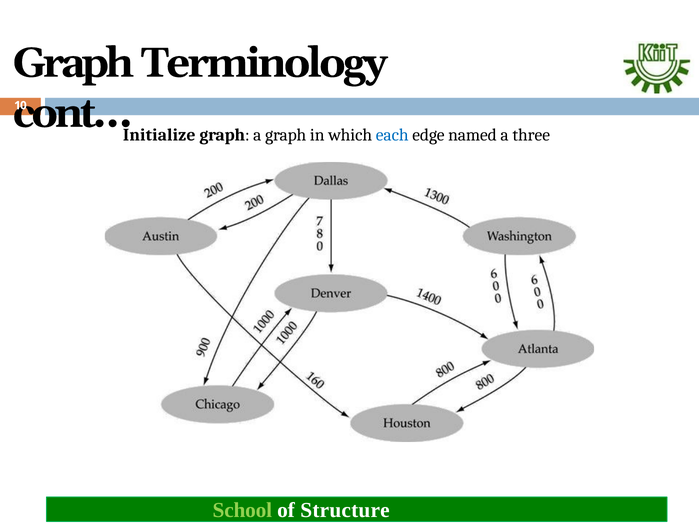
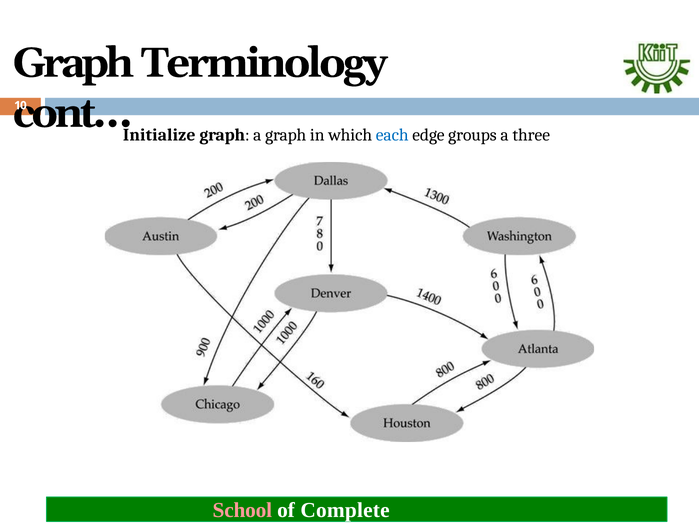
named: named -> groups (472, 135)
School colour: light green -> pink (242, 510)
Structure: Structure -> Complete (345, 510)
